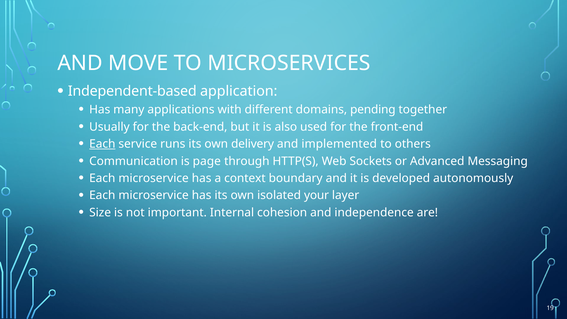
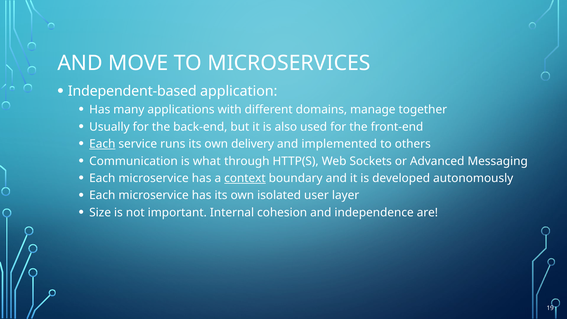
pending: pending -> manage (373, 110)
page: page -> what (207, 161)
context underline: none -> present (245, 178)
your: your -> user (316, 195)
